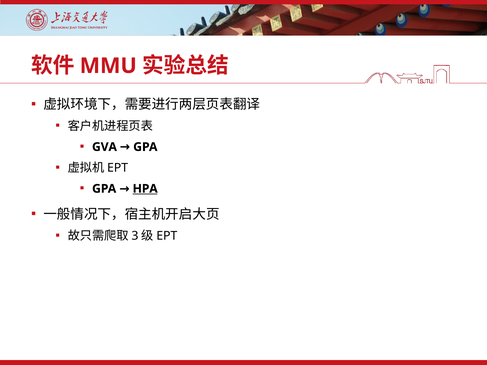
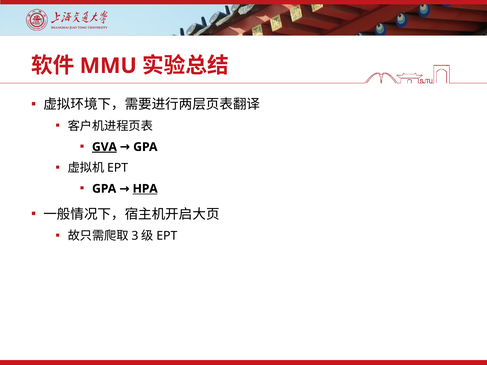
GVA underline: none -> present (104, 147)
